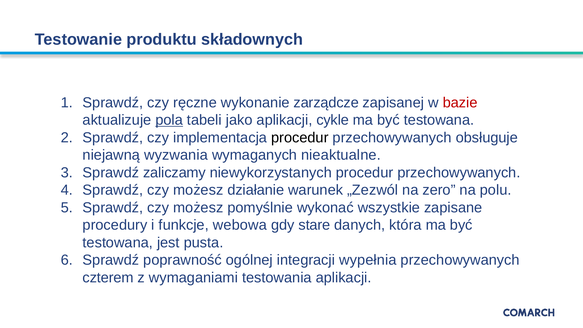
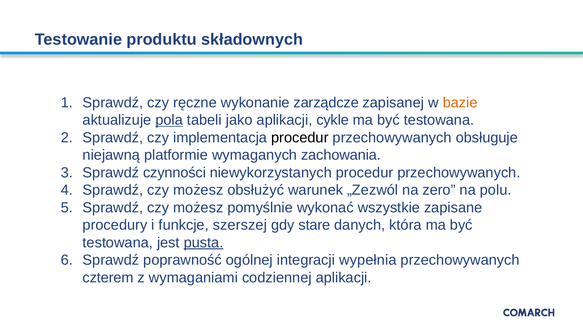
bazie colour: red -> orange (460, 103)
wyzwania: wyzwania -> platformie (176, 155)
nieaktualne: nieaktualne -> zachowania (341, 155)
zaliczamy: zaliczamy -> czynności (175, 173)
działanie: działanie -> obsłużyć (256, 190)
webowa: webowa -> szerszej (240, 225)
pusta underline: none -> present (204, 243)
testowania: testowania -> codziennej (277, 277)
